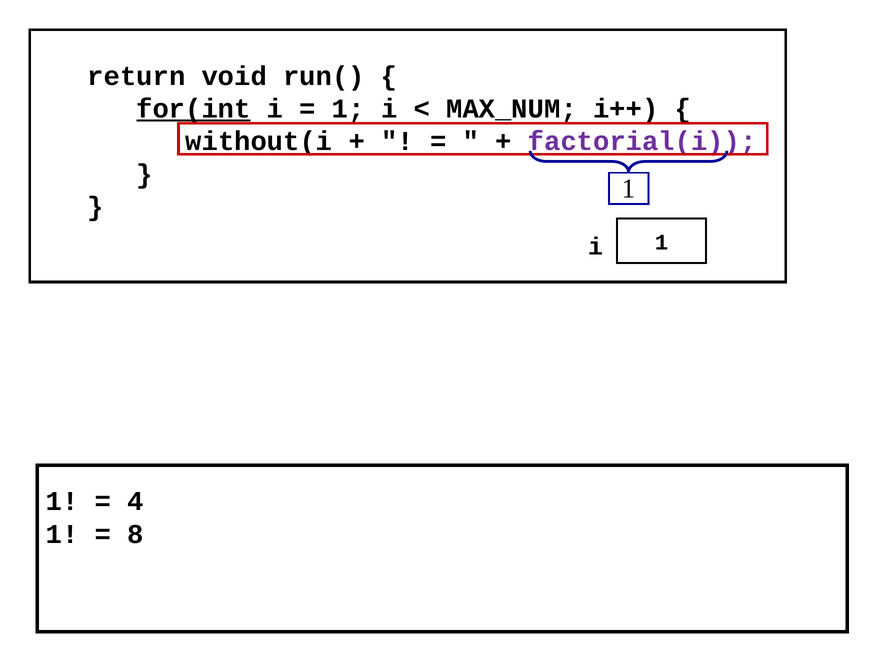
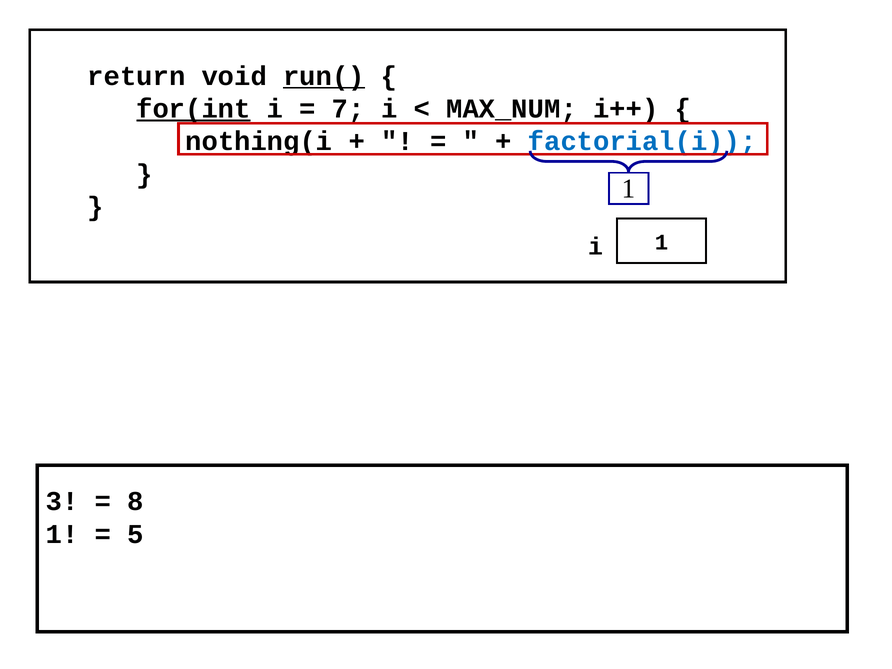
run( underline: none -> present (324, 76)
1: 1 -> 7 (348, 109)
without(i: without(i -> nothing(i (259, 141)
factorial(i colour: purple -> blue (642, 141)
1: 1 -> 3 (62, 501)
4: 4 -> 8 (136, 501)
8: 8 -> 5 (136, 534)
